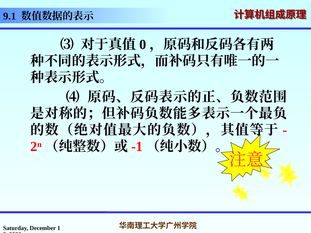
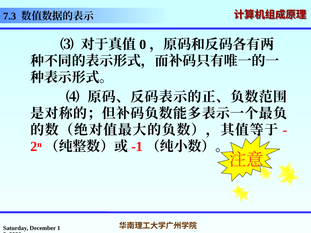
9.1: 9.1 -> 7.3 (10, 16)
